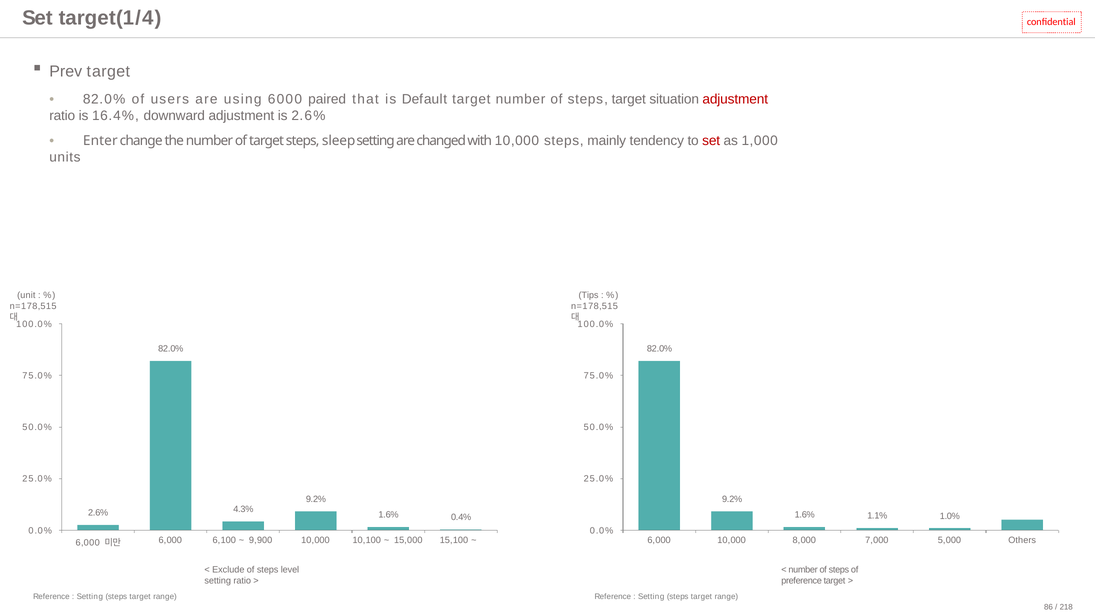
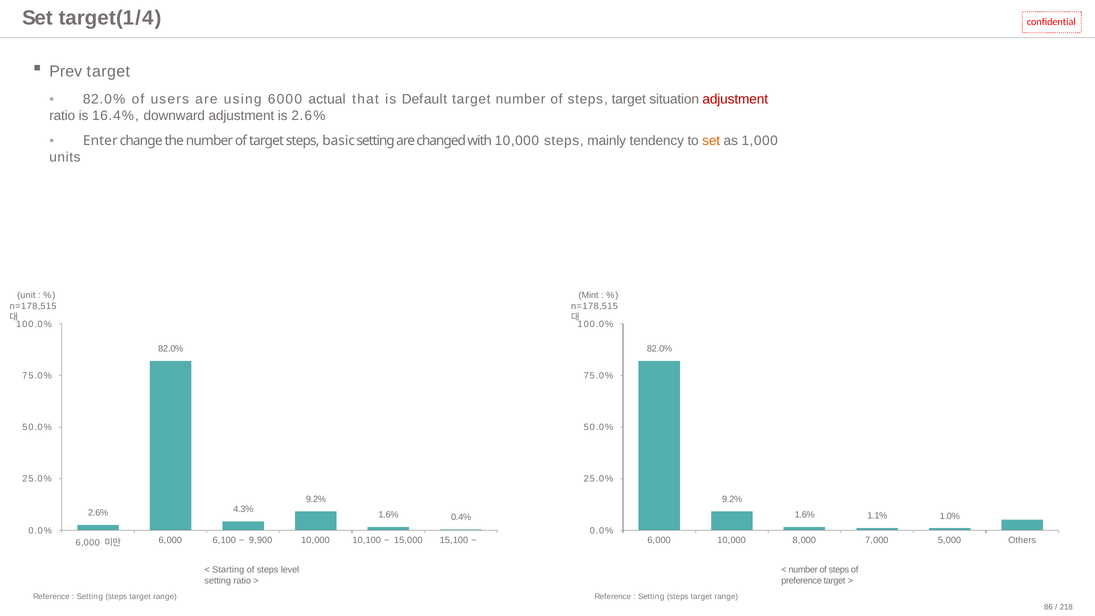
paired: paired -> actual (327, 99)
sleep: sleep -> basic (339, 141)
set colour: red -> orange (711, 141)
Tips: Tips -> Mint (589, 295)
Exclude: Exclude -> Starting (228, 570)
